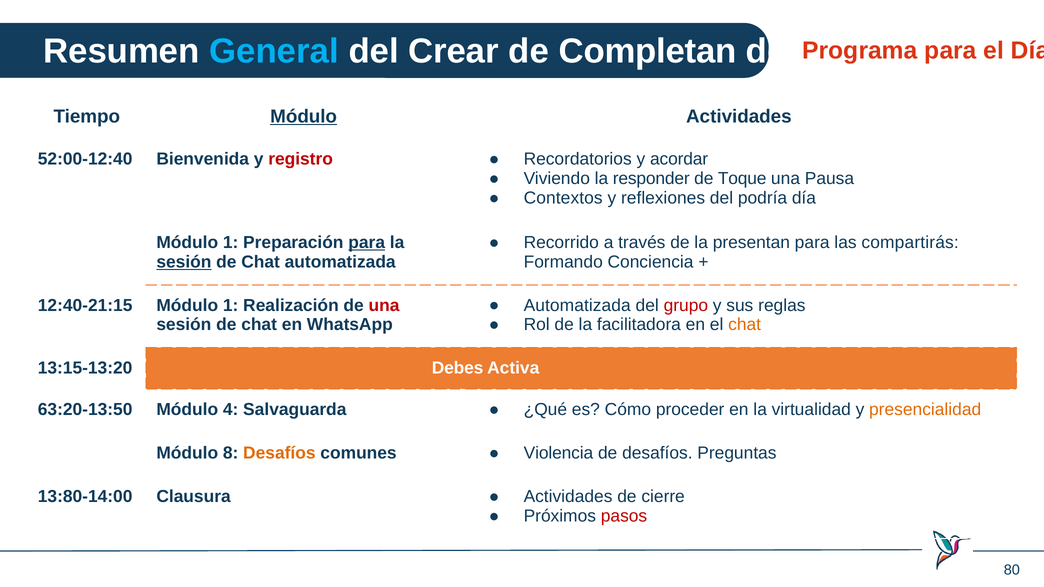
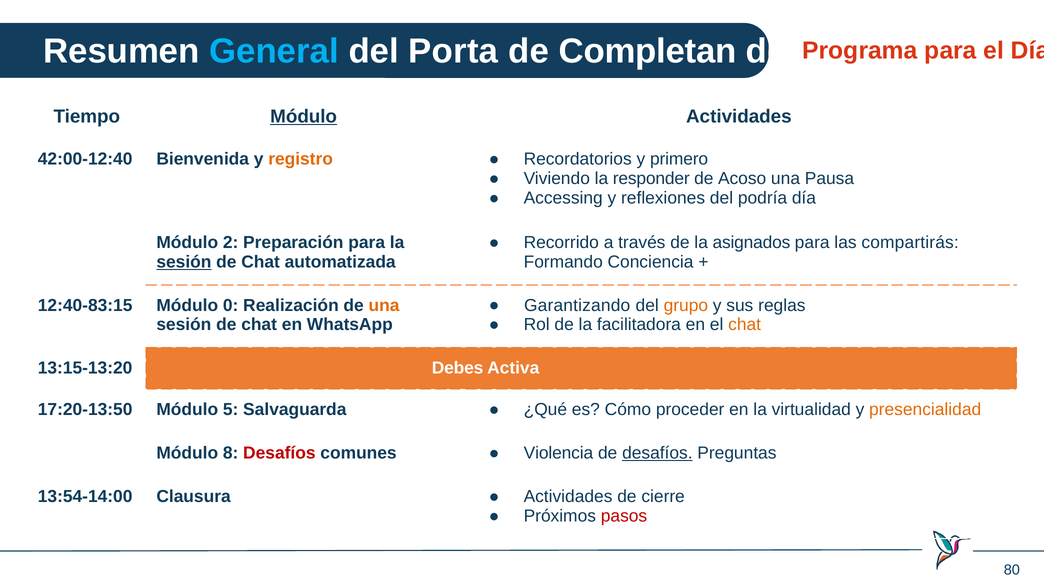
Crear: Crear -> Porta (453, 51)
52:00-12:40: 52:00-12:40 -> 42:00-12:40 (85, 159)
registro colour: red -> orange (301, 159)
acordar: acordar -> primero (679, 159)
Toque: Toque -> Acoso (742, 179)
Contextos: Contextos -> Accessing (563, 198)
presentan: presentan -> asignados (751, 243)
1: 1 -> 2 (231, 243)
para underline: present -> none (367, 243)
12:40-21:15: 12:40-21:15 -> 12:40-83:15 (85, 305)
1: 1 -> 0 (231, 305)
una colour: red -> orange (384, 305)
Automatizada: Automatizada -> Garantizando (577, 305)
grupo colour: red -> orange (686, 305)
63:20-13:50: 63:20-13:50 -> 17:20-13:50 (85, 410)
4: 4 -> 5 (231, 410)
Desafíos colour: orange -> red (279, 453)
desafíos underline: none -> present (657, 453)
13:80-14:00: 13:80-14:00 -> 13:54-14:00 (85, 497)
